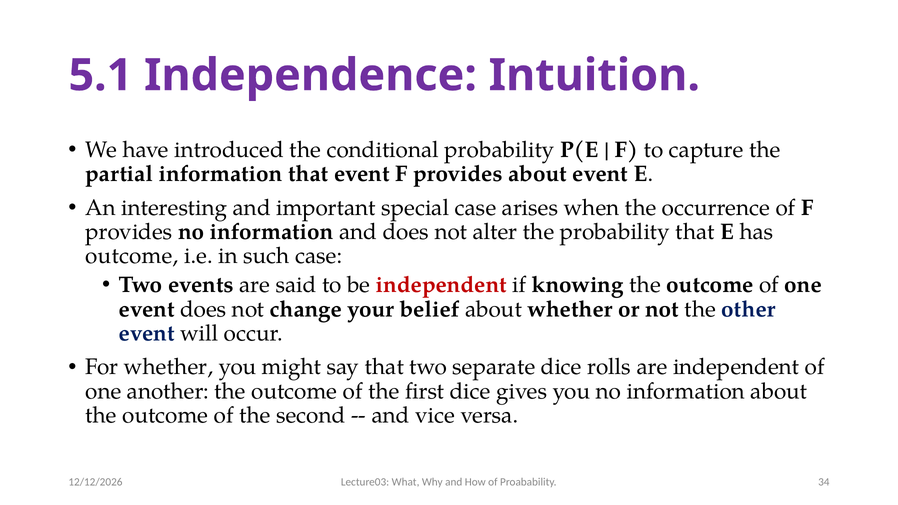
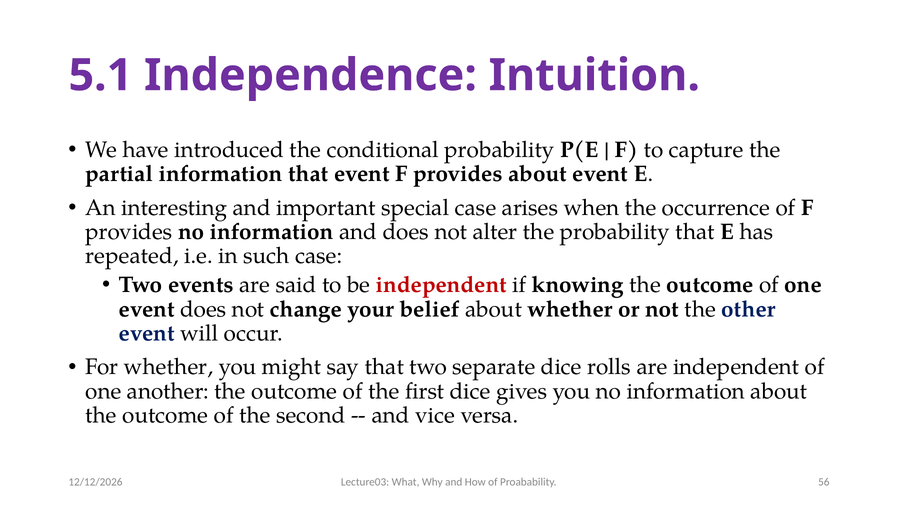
outcome: outcome -> repeated (132, 256)
34: 34 -> 56 (824, 482)
